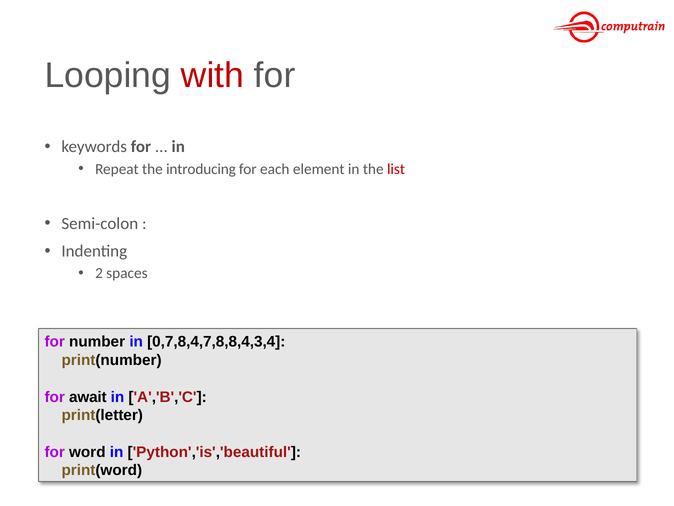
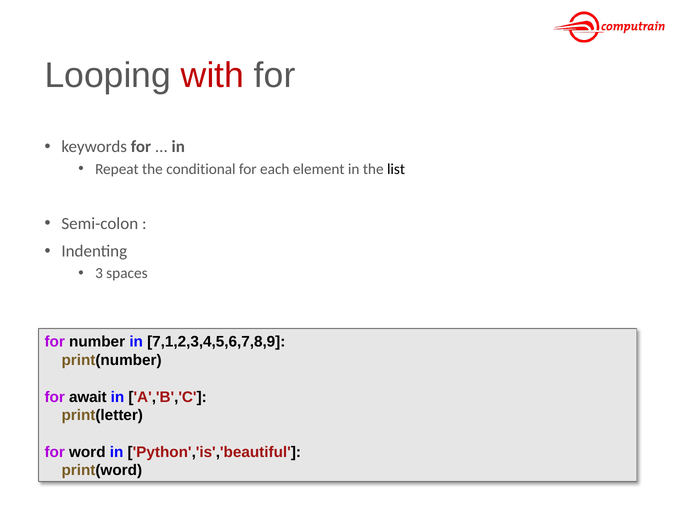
introducing: introducing -> conditional (201, 169)
list colour: red -> black (396, 169)
2: 2 -> 3 (99, 273)
0,7,8,4,7,8,8,4,3,4: 0,7,8,4,7,8,8,4,3,4 -> 7,1,2,3,4,5,6,7,8,9 (216, 341)
